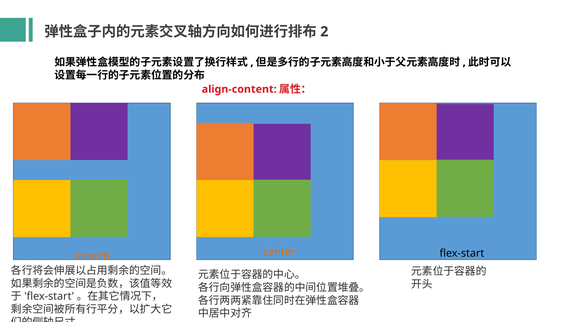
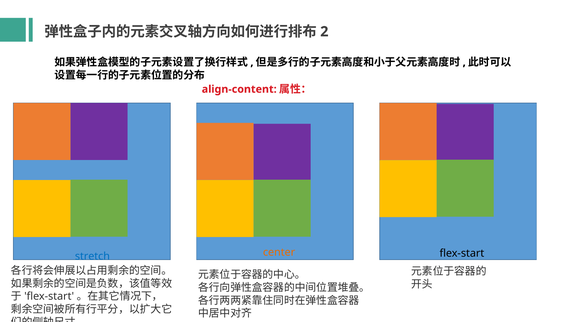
stretch colour: orange -> blue (92, 257)
